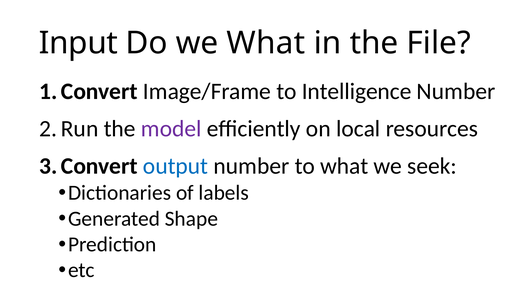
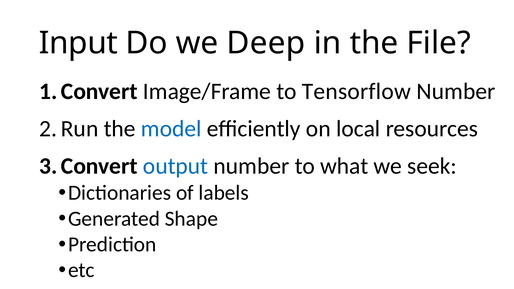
we What: What -> Deep (266, 43)
Intelligence: Intelligence -> Tensorflow (356, 91)
model colour: purple -> blue (171, 129)
